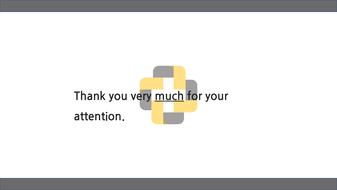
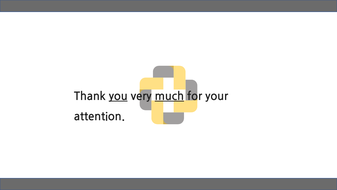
you underline: none -> present (118, 96)
